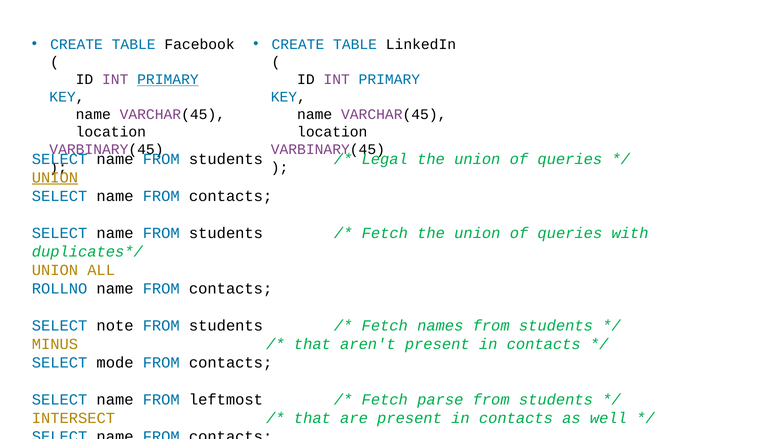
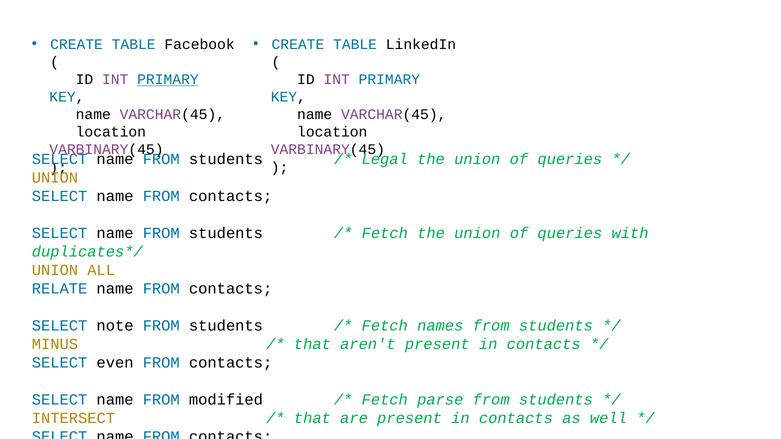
UNION underline: present -> none (55, 178)
ROLLNO: ROLLNO -> RELATE (60, 289)
mode: mode -> even (115, 363)
leftmost: leftmost -> modified (226, 400)
